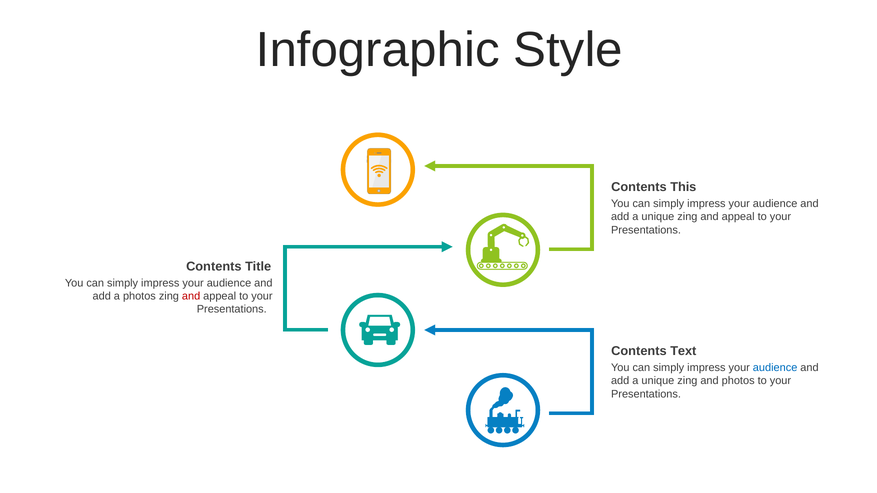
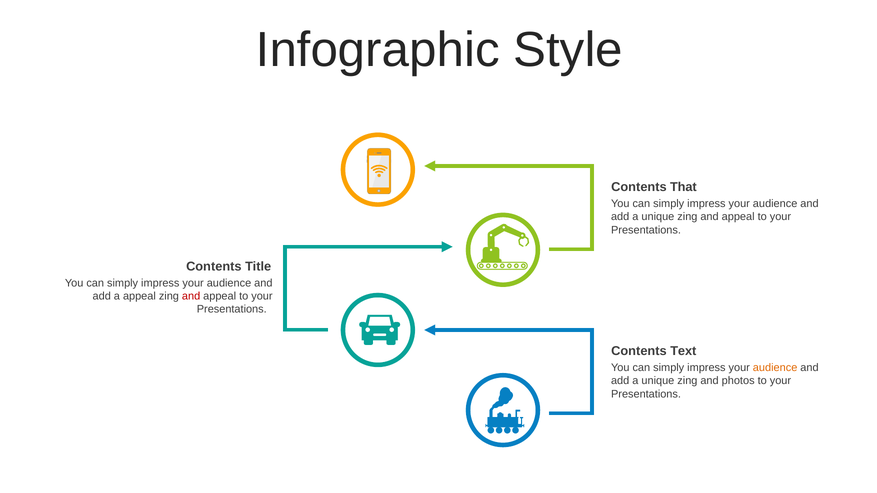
This: This -> That (683, 187)
a photos: photos -> appeal (139, 296)
audience colour: blue -> orange (775, 368)
